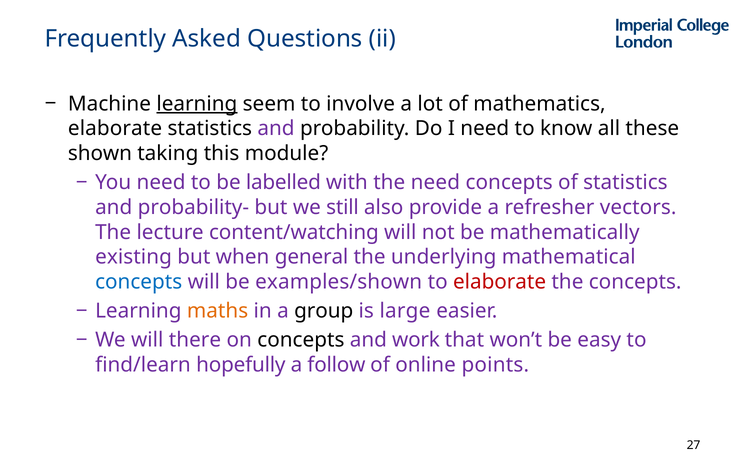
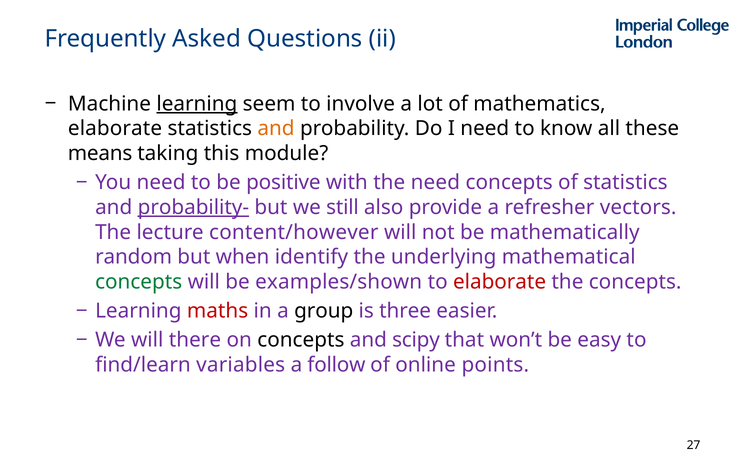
and colour: purple -> orange (276, 129)
shown: shown -> means (100, 153)
labelled: labelled -> positive (283, 182)
probability- underline: none -> present (193, 207)
content/watching: content/watching -> content/however (294, 232)
existing: existing -> random (134, 257)
general: general -> identify (311, 257)
concepts colour: blue -> green (139, 282)
maths colour: orange -> red (218, 311)
large: large -> three (405, 311)
work: work -> scipy (416, 340)
hopefully: hopefully -> variables (241, 365)
